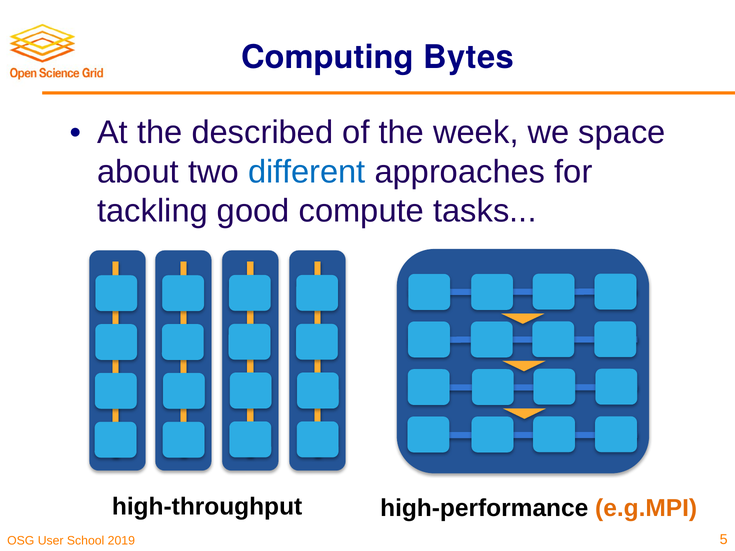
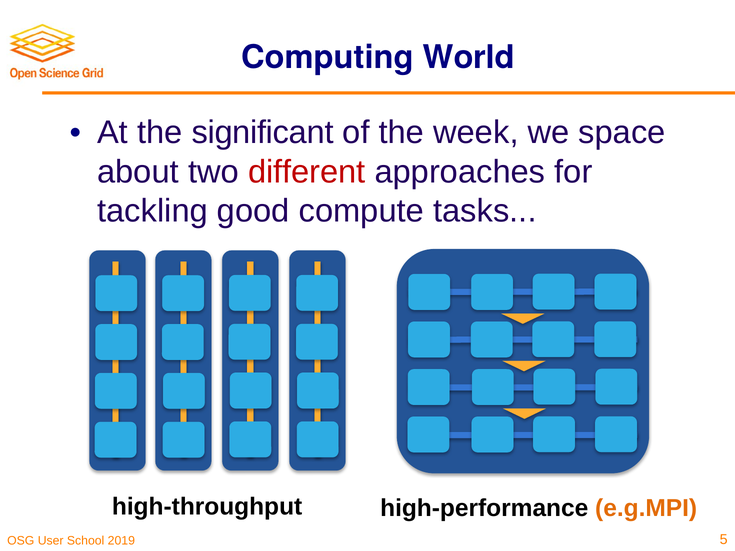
Bytes: Bytes -> World (469, 57)
described: described -> significant (263, 133)
different colour: blue -> red (307, 172)
